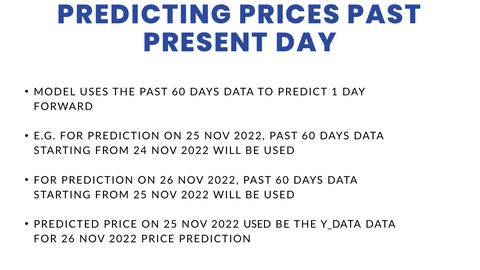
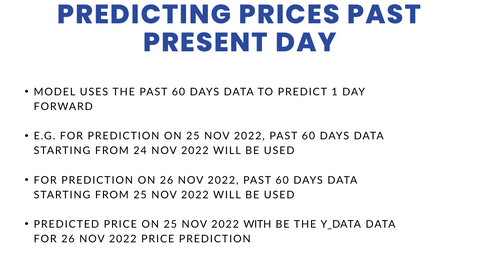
2022 USED: USED -> WITH (257, 224)
